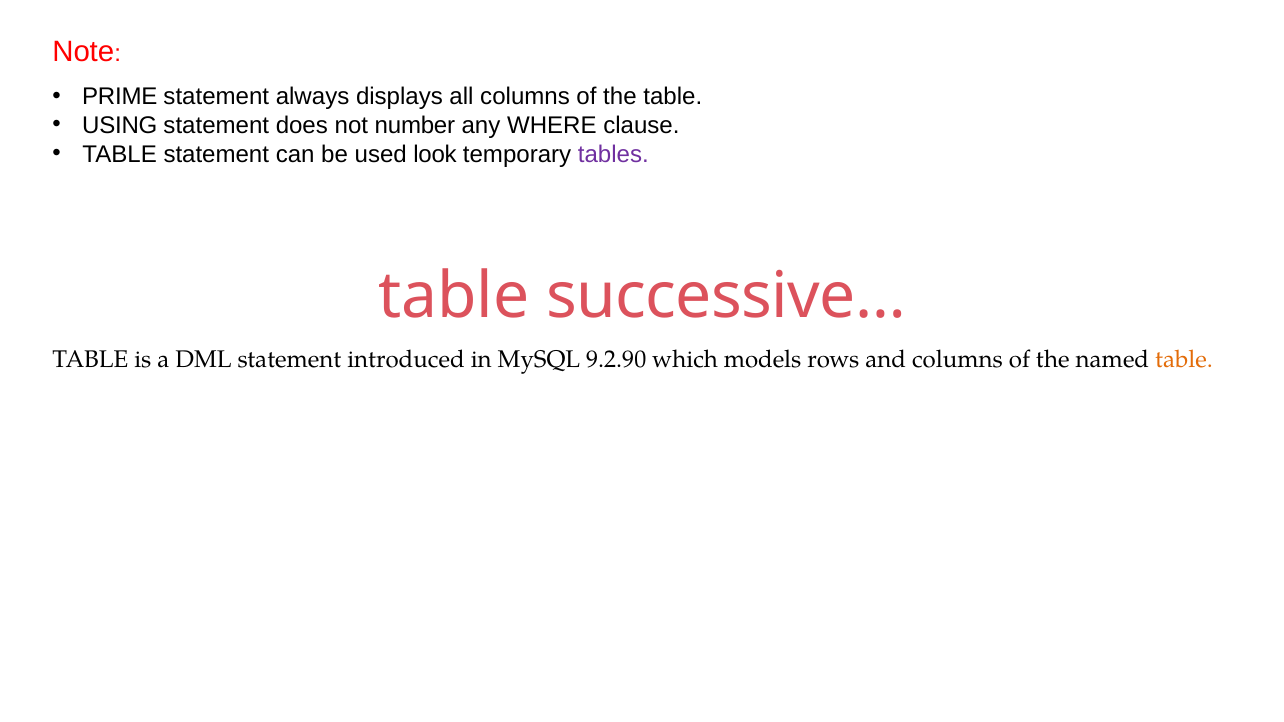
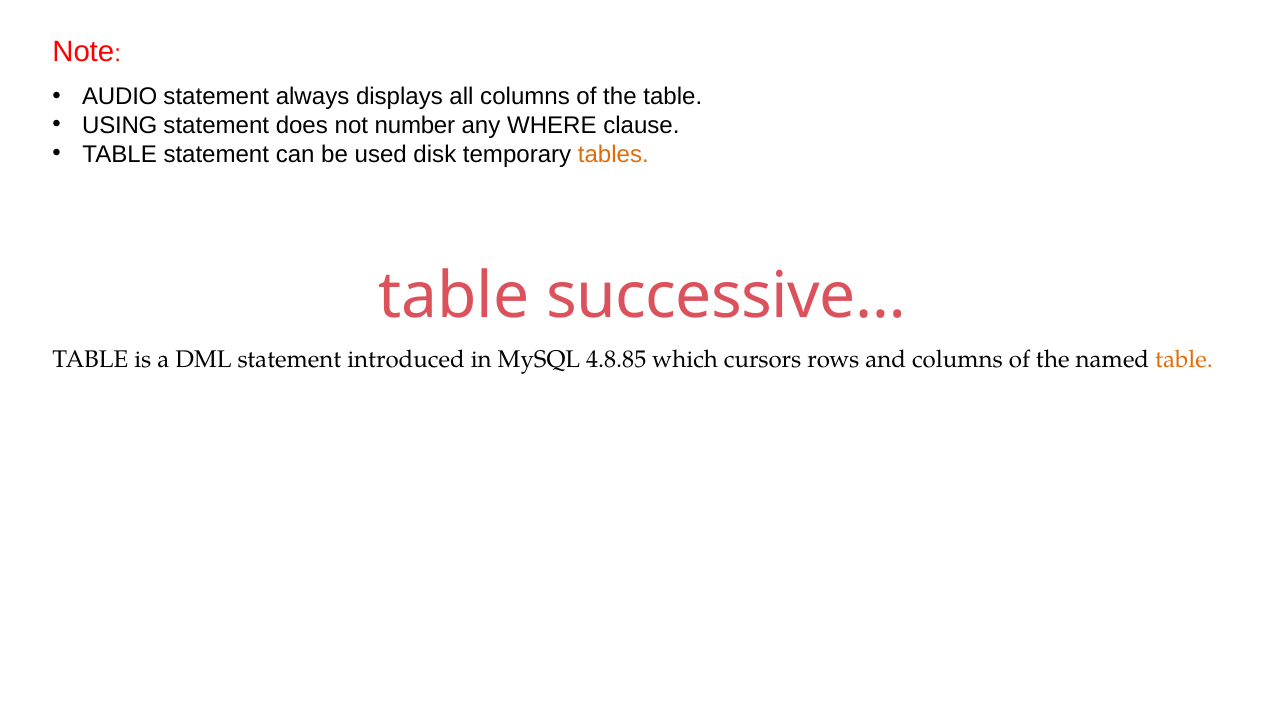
PRIME: PRIME -> AUDIO (120, 96)
look: look -> disk (435, 154)
tables colour: purple -> orange (613, 154)
9.2.90: 9.2.90 -> 4.8.85 (616, 359)
models: models -> cursors (763, 359)
